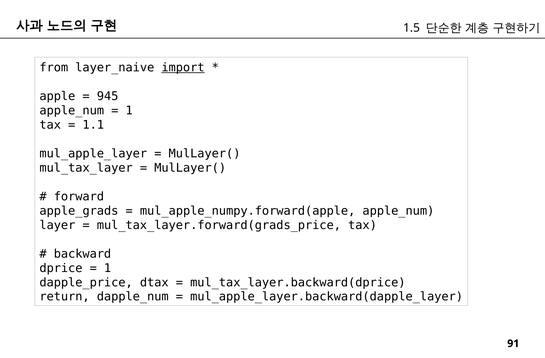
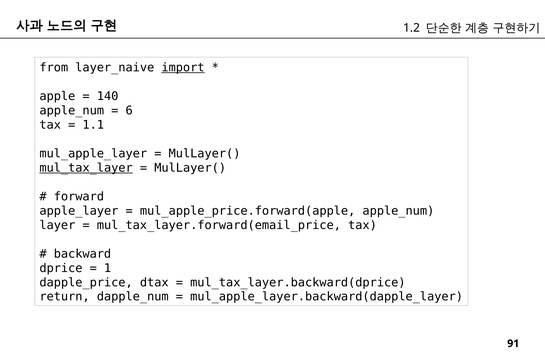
1.5: 1.5 -> 1.2 (412, 28)
945: 945 -> 140 (108, 96)
1: 1 -> 6 (129, 111)
mul_tax_layer underline: none -> present (86, 168)
apple_grads: apple_grads -> apple_layer (79, 211)
mul_apple_numpy.forward(apple: mul_apple_numpy.forward(apple -> mul_apple_price.forward(apple (248, 211)
mul_tax_layer.forward(grads_price: mul_tax_layer.forward(grads_price -> mul_tax_layer.forward(email_price (219, 225)
